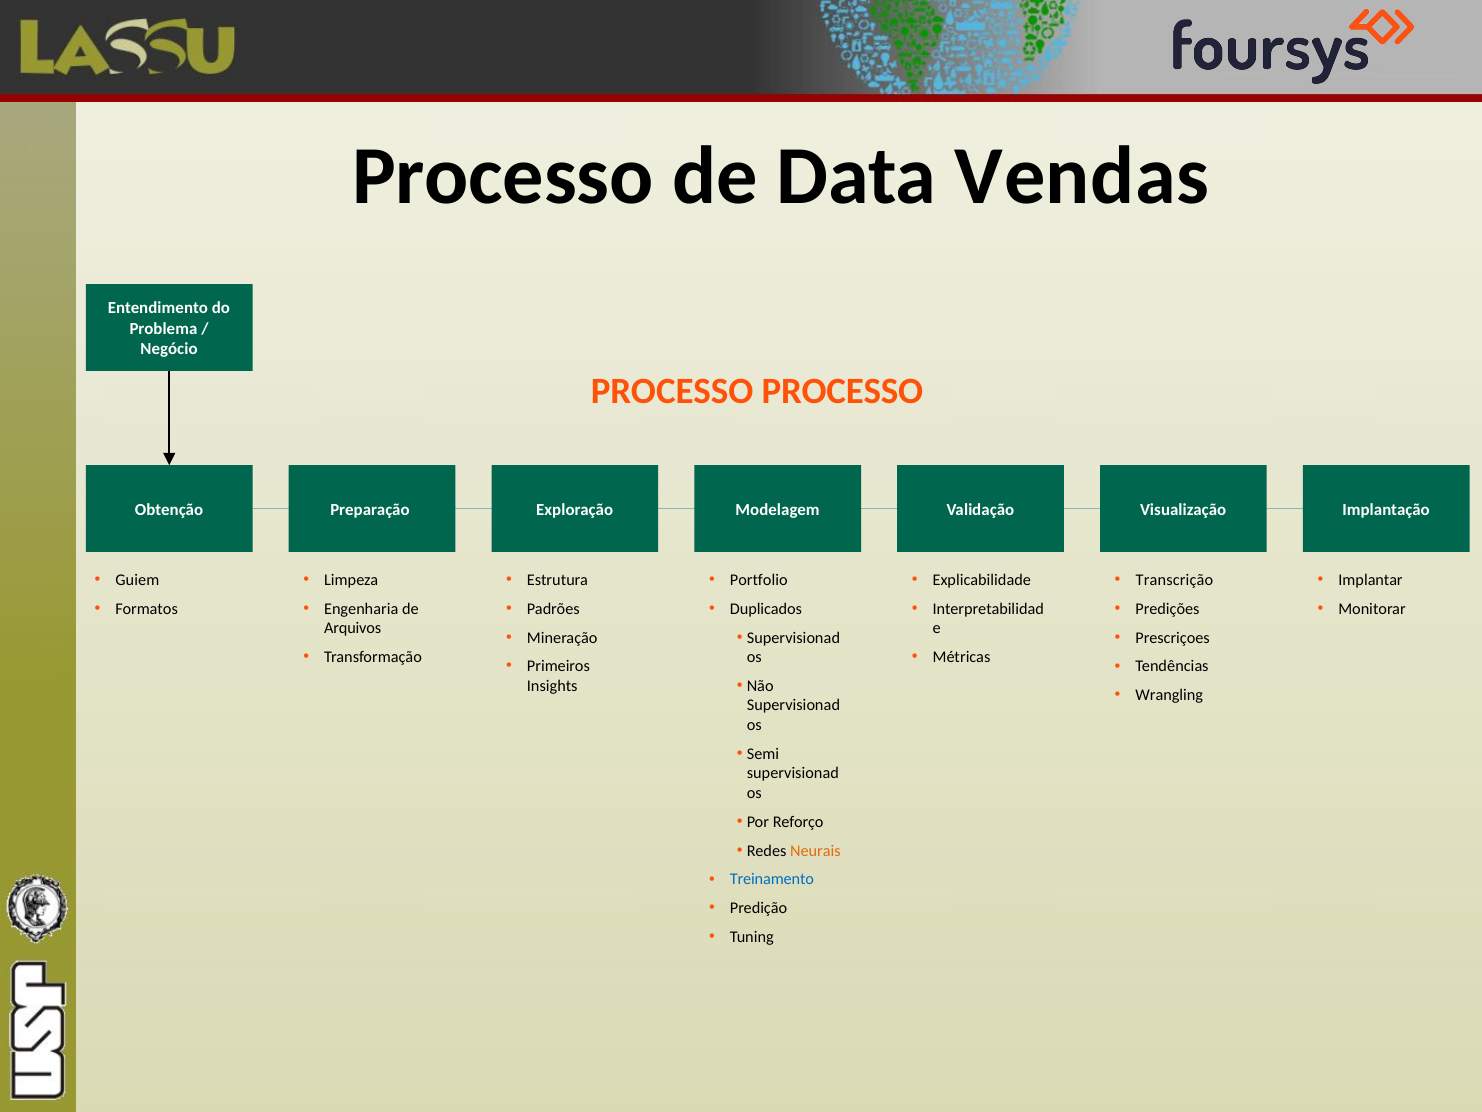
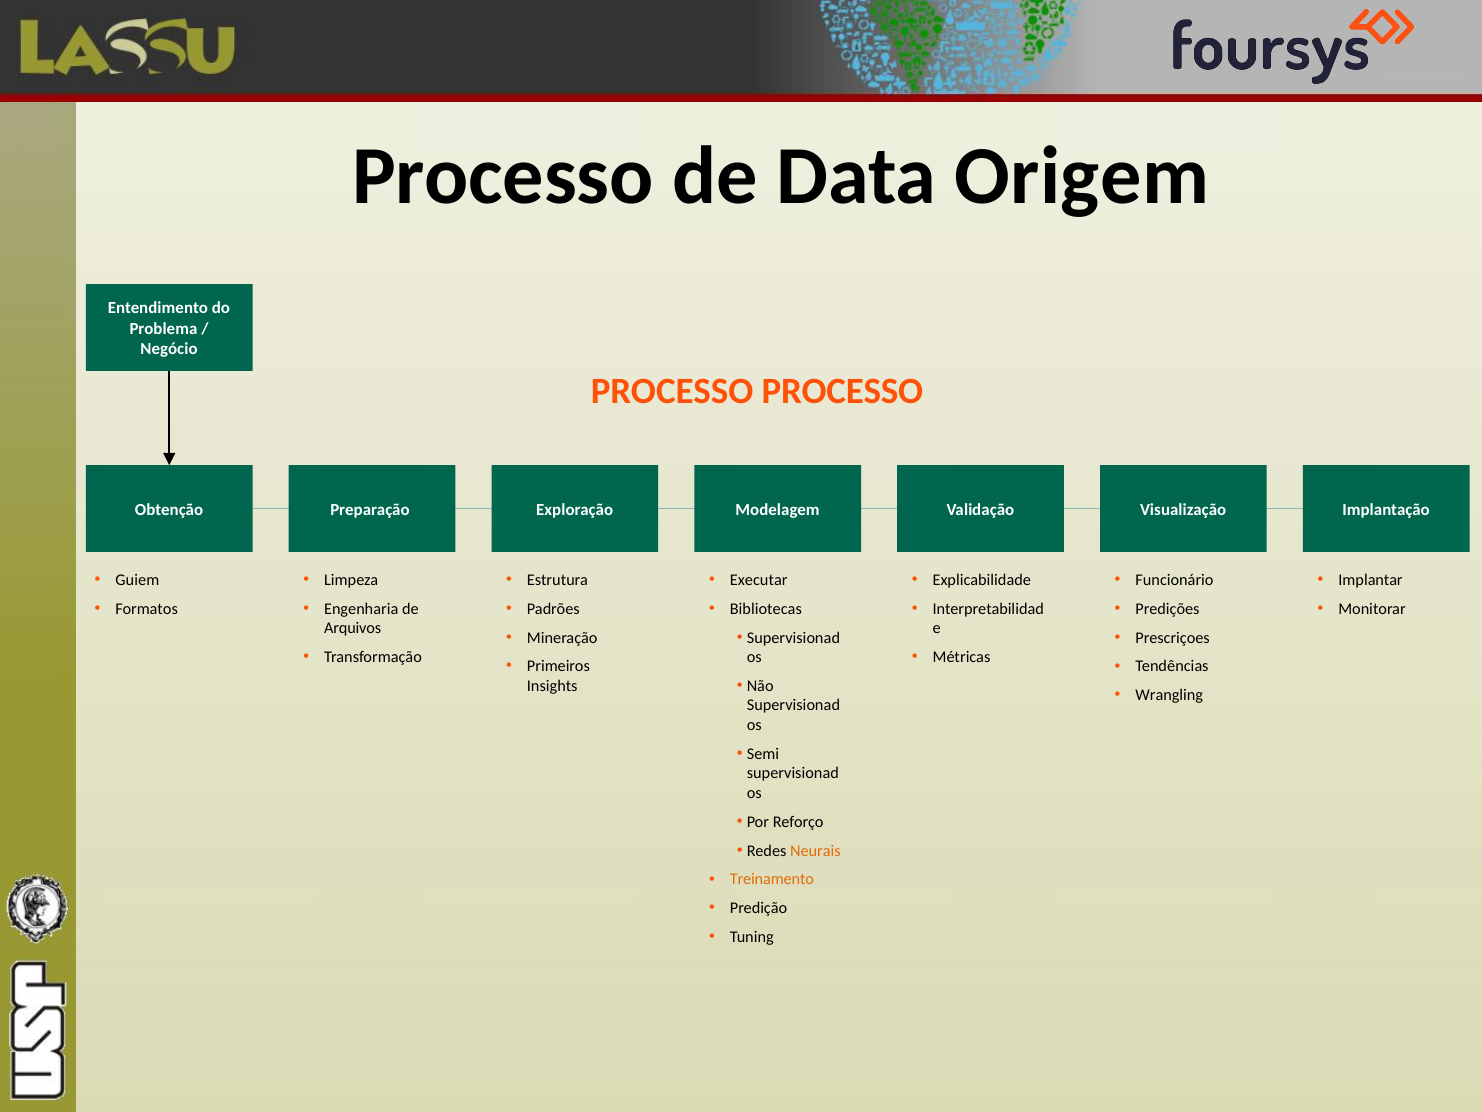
Vendas: Vendas -> Origem (1082, 176)
Portfolio: Portfolio -> Executar (759, 580)
Transcrição: Transcrição -> Funcionário (1174, 580)
Duplicados: Duplicados -> Bibliotecas (766, 609)
Treinamento colour: blue -> orange (772, 879)
